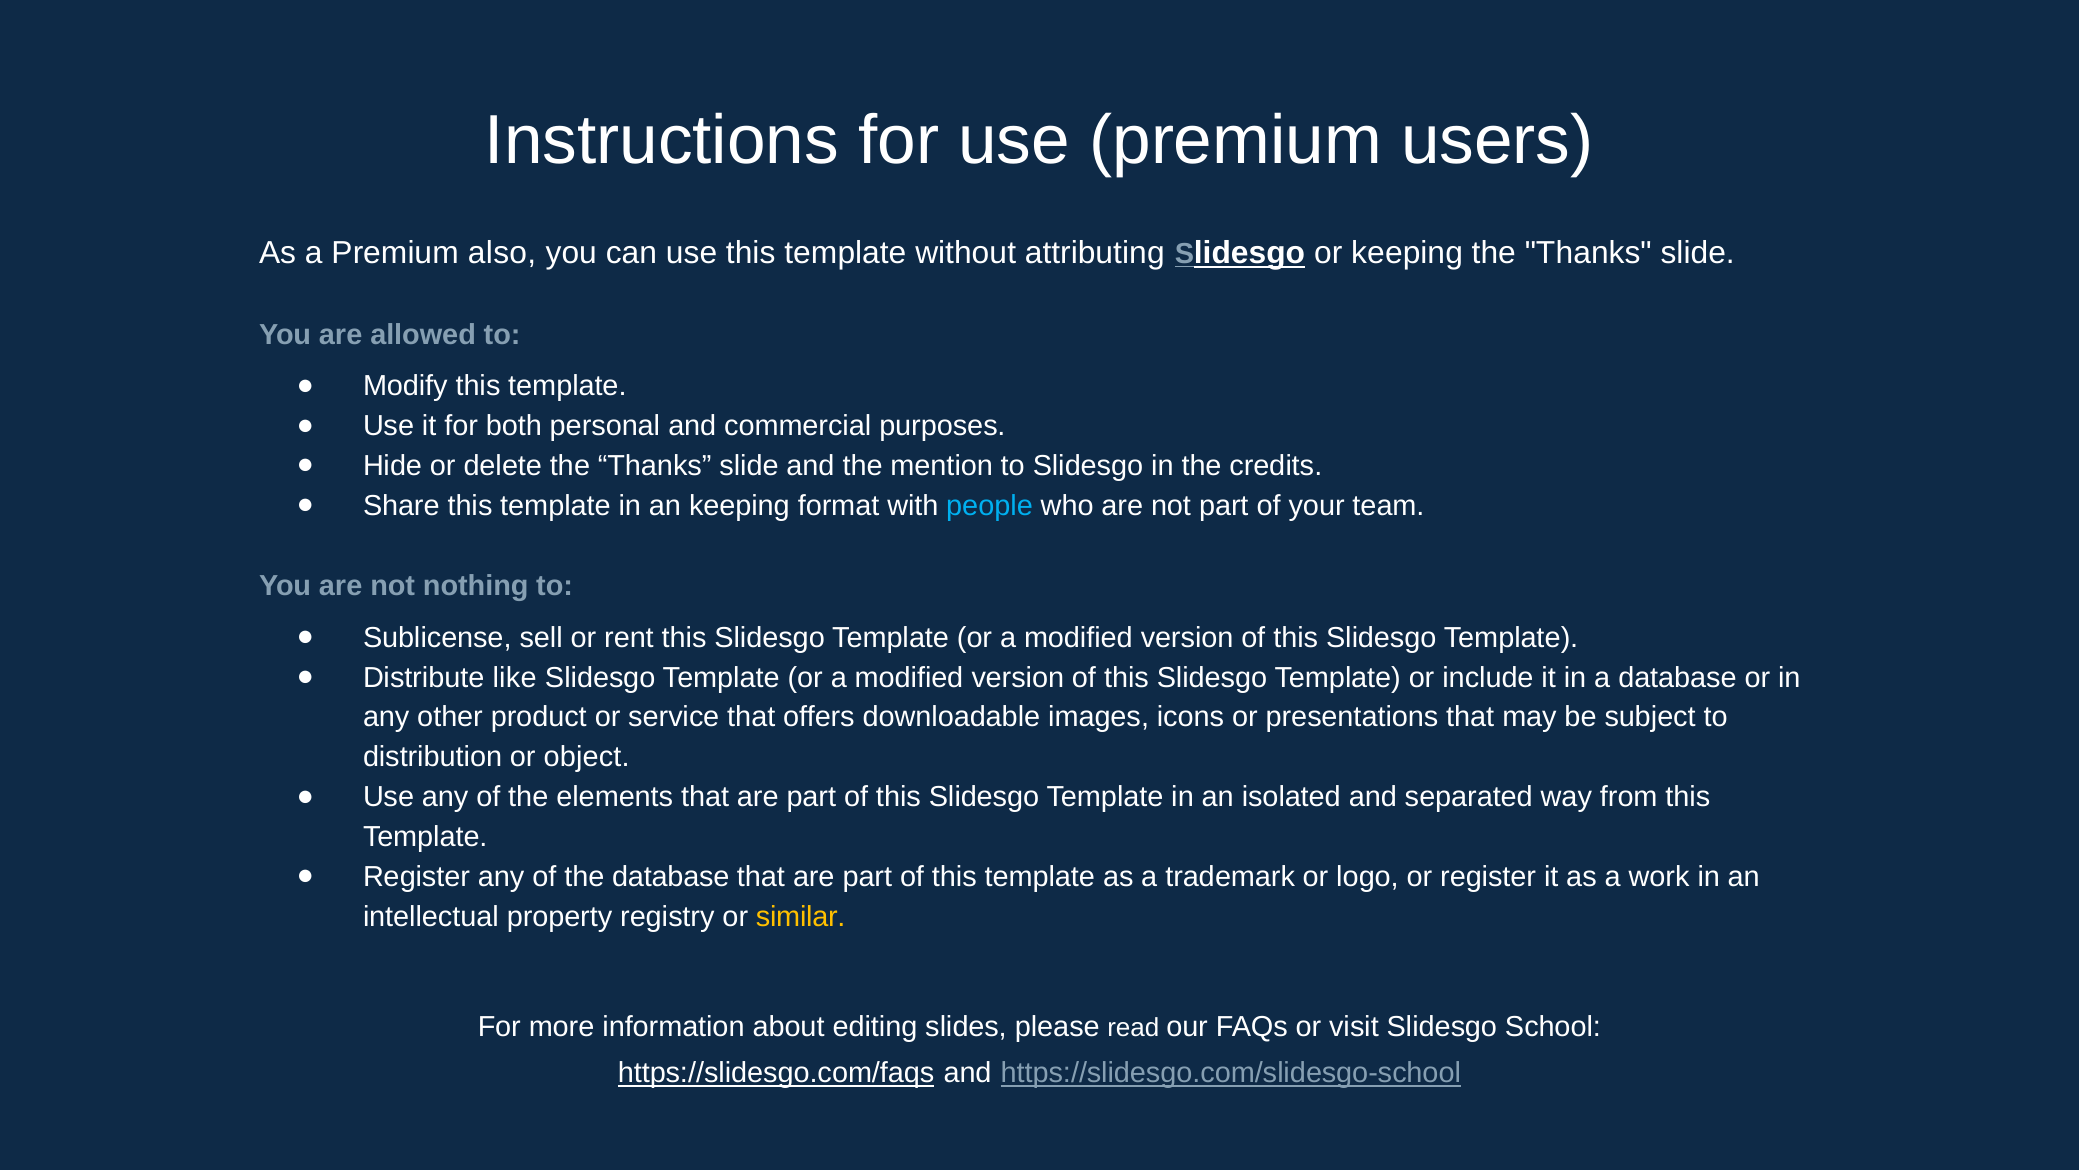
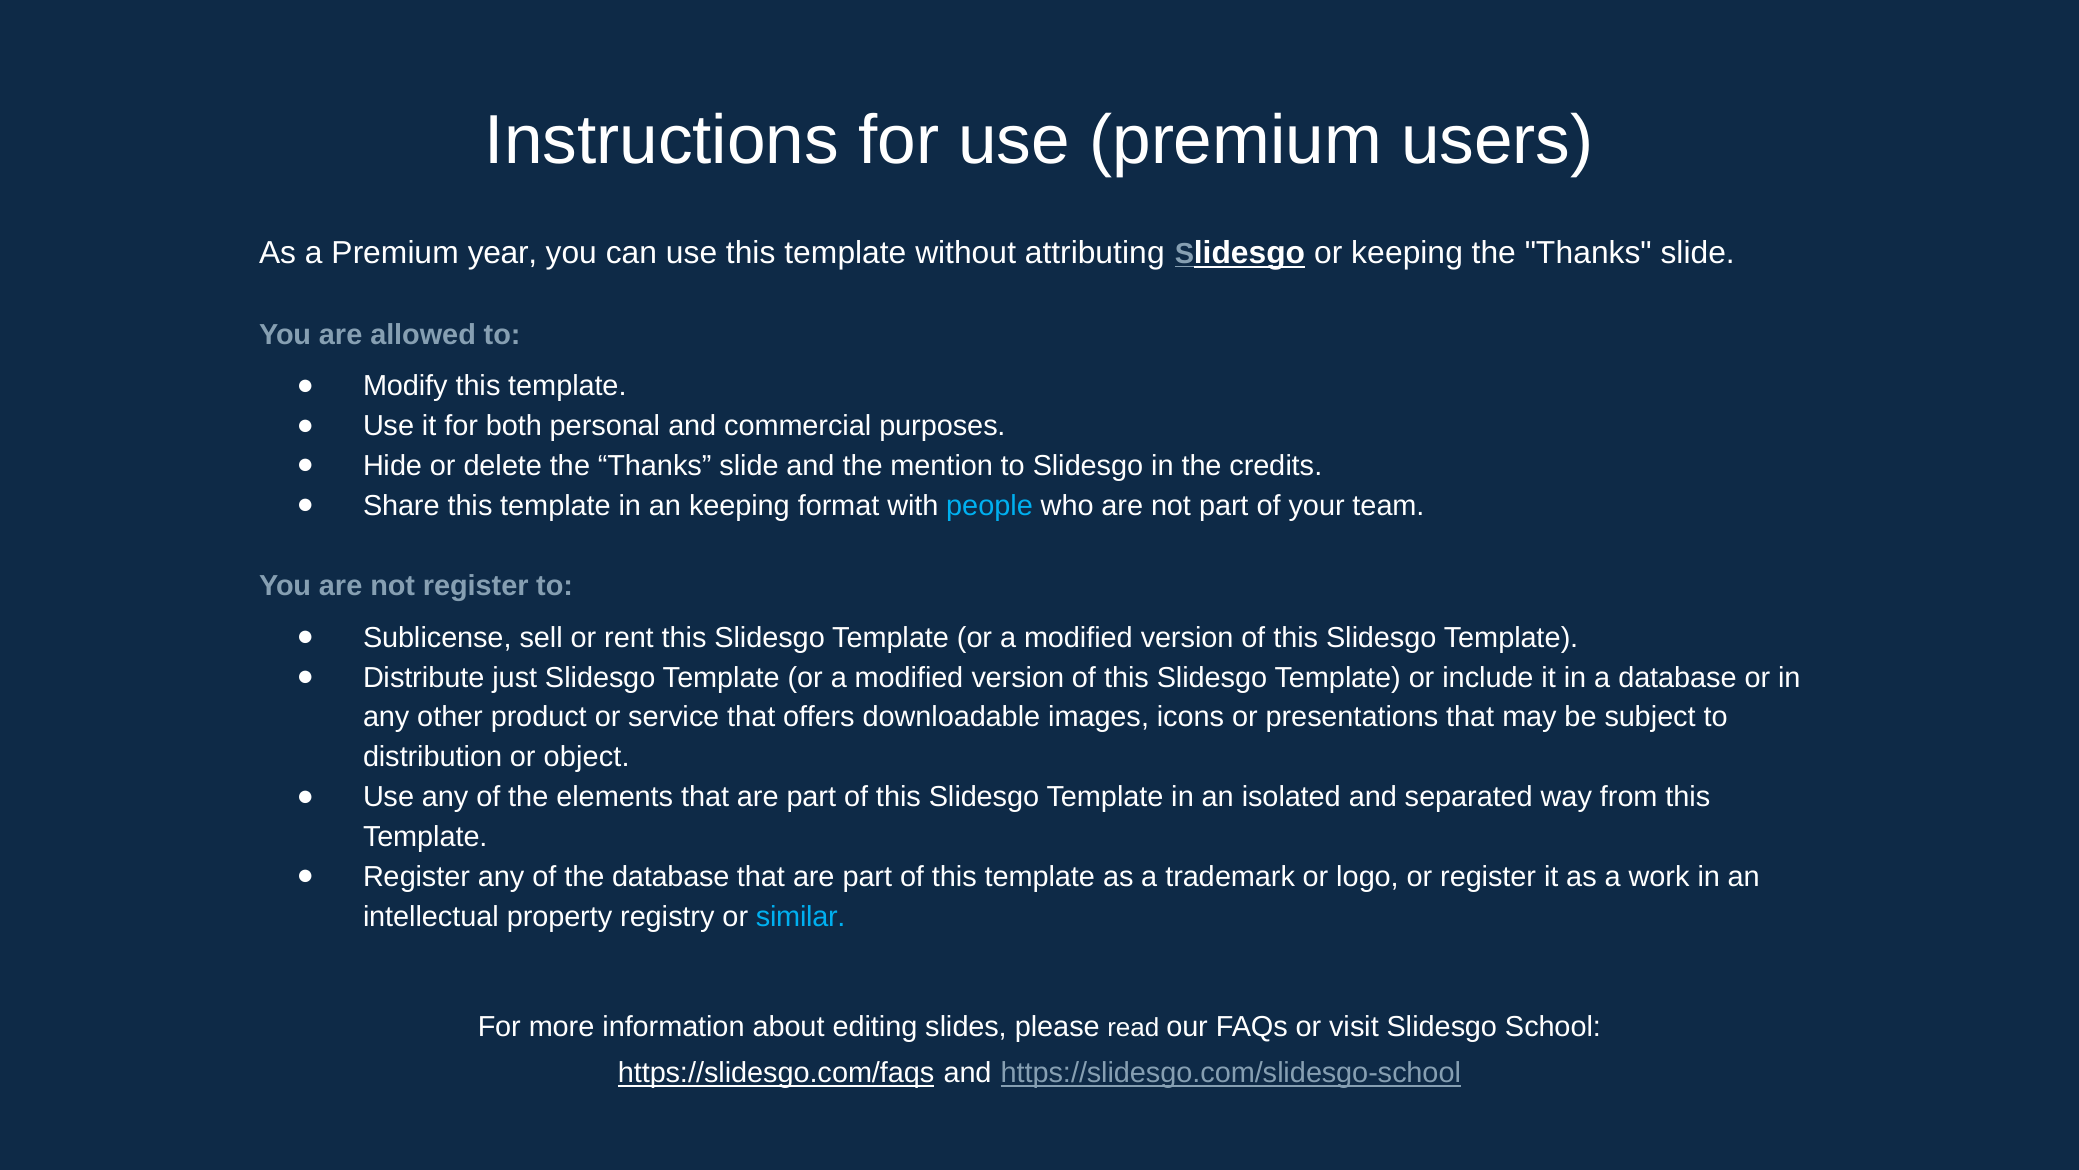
also: also -> year (502, 253)
not nothing: nothing -> register (476, 586)
like: like -> just (515, 677)
similar colour: yellow -> light blue (801, 916)
